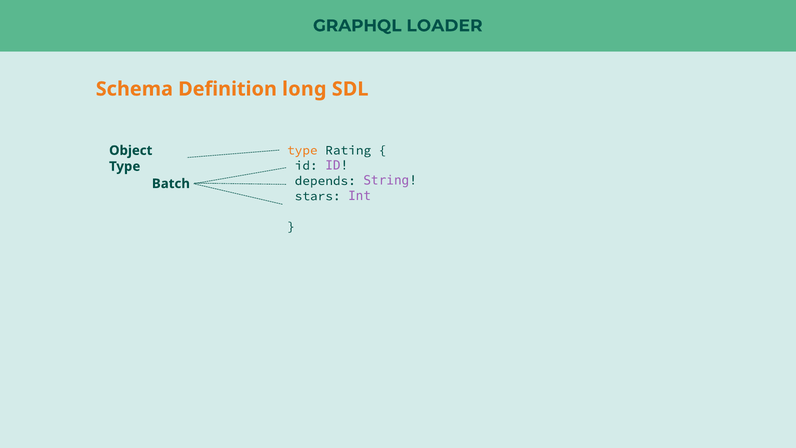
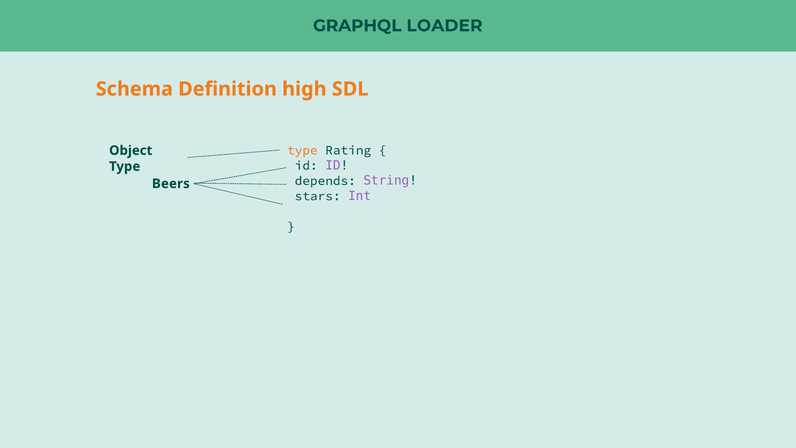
long: long -> high (304, 89)
Batch: Batch -> Beers (171, 184)
